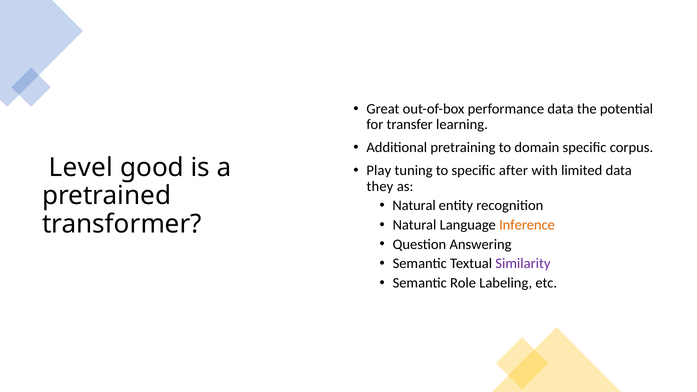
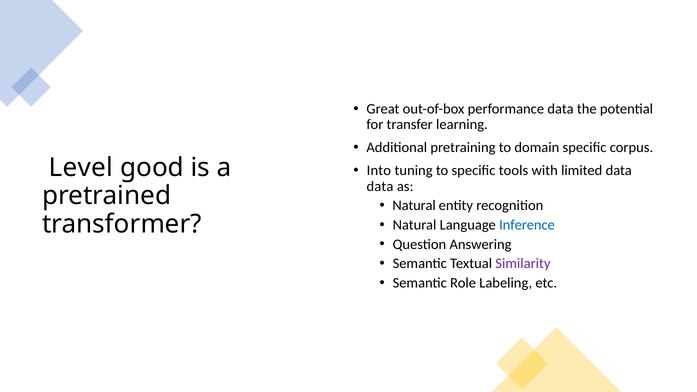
Play: Play -> Into (379, 171)
after: after -> tools (514, 171)
they: they -> data (380, 186)
Inference colour: orange -> blue (527, 225)
